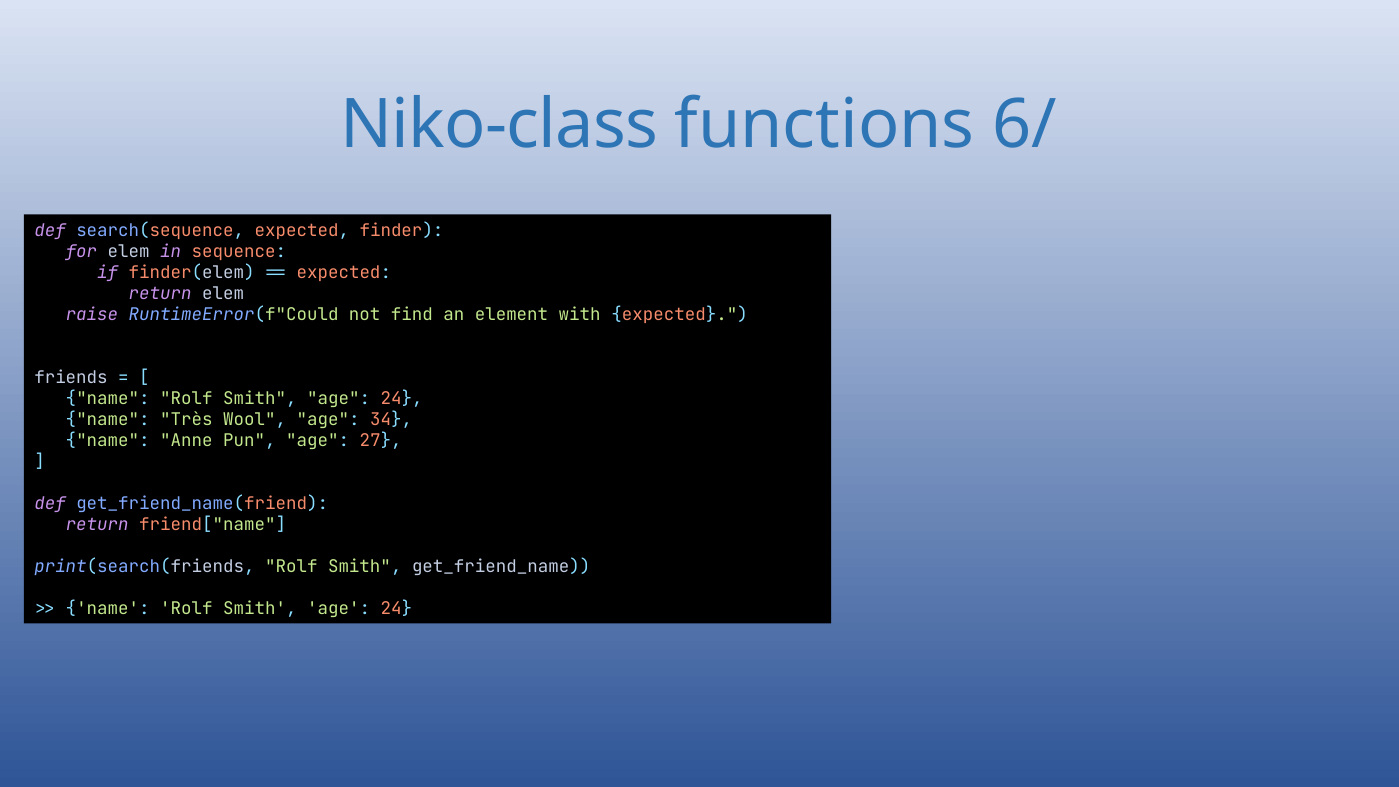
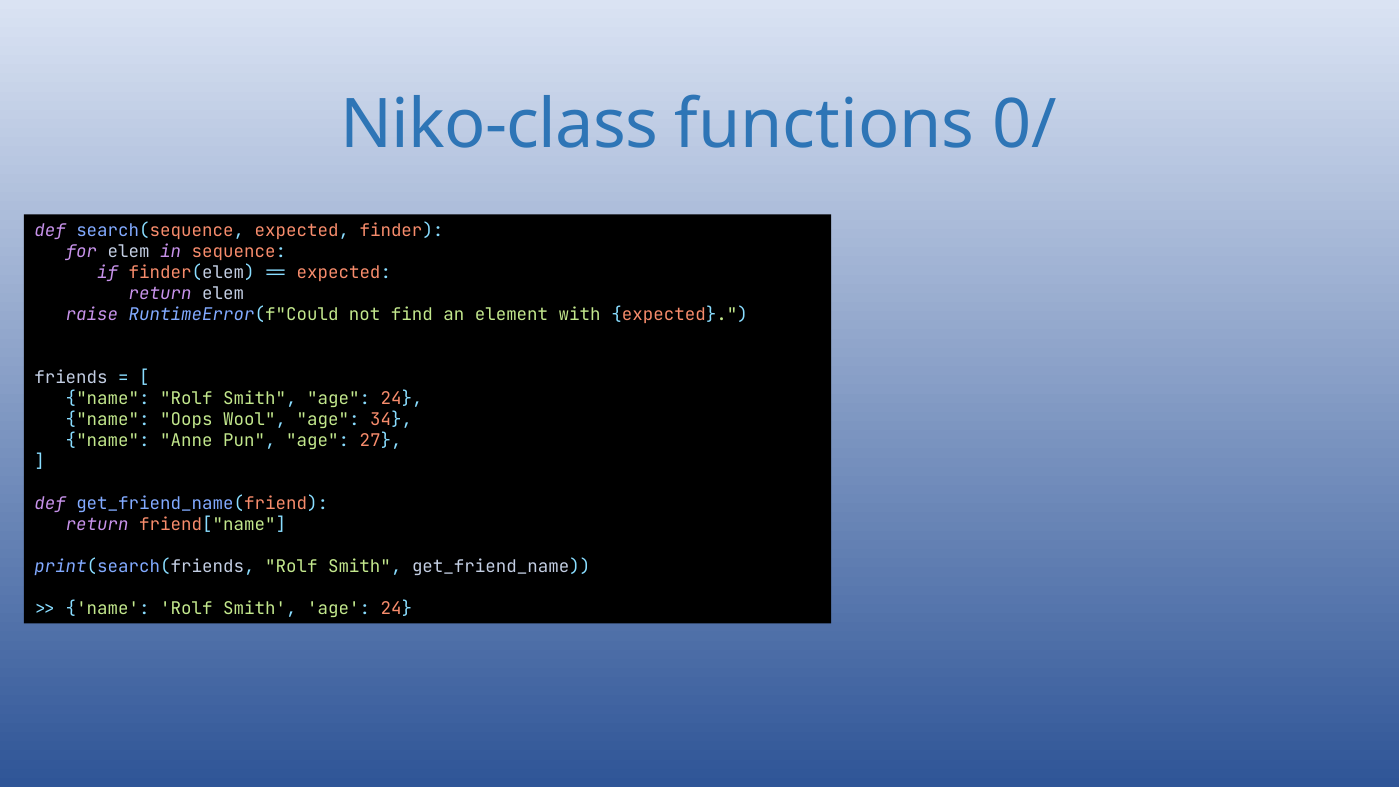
6/: 6/ -> 0/ (1025, 125)
Très: Très -> Oops (186, 420)
